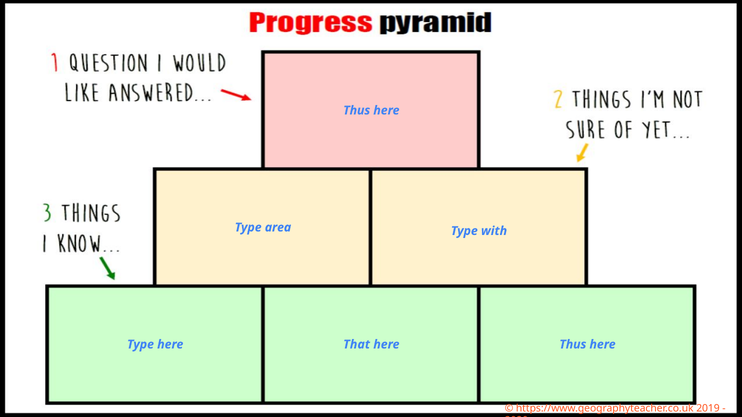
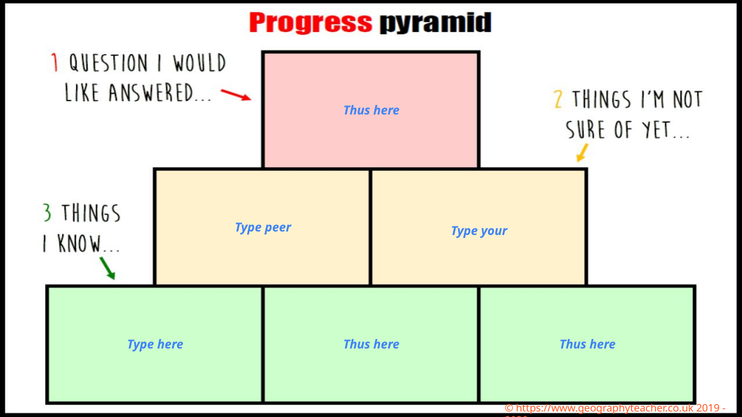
area: area -> peer (278, 228)
with: with -> your (494, 231)
Type here That: That -> Thus (357, 345)
